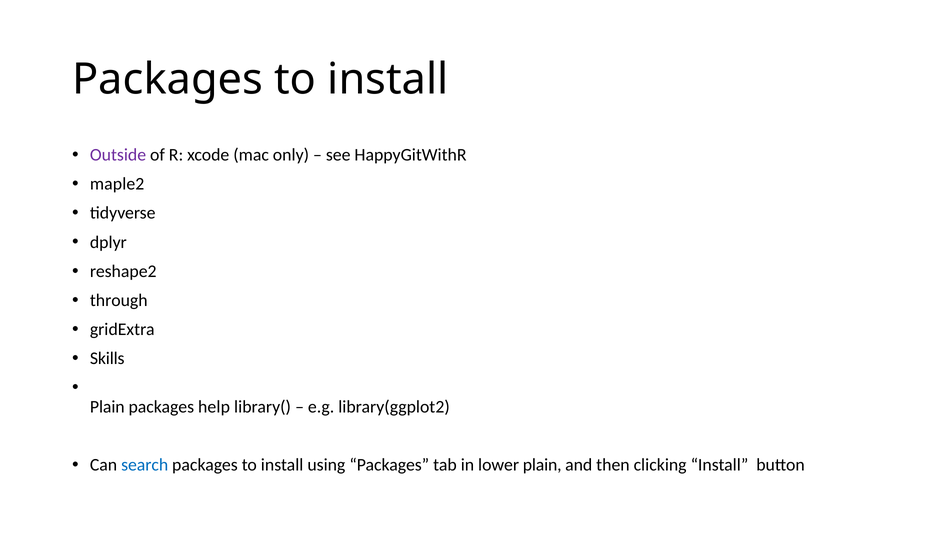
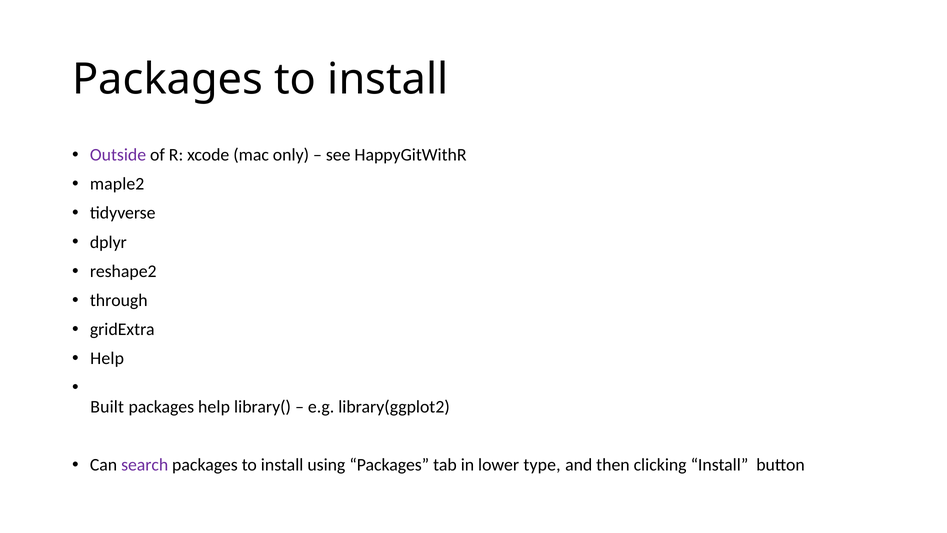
Skills: Skills -> Help (107, 358)
Plain: Plain -> Built (107, 406)
search colour: blue -> purple (145, 465)
lower plain: plain -> type (542, 465)
